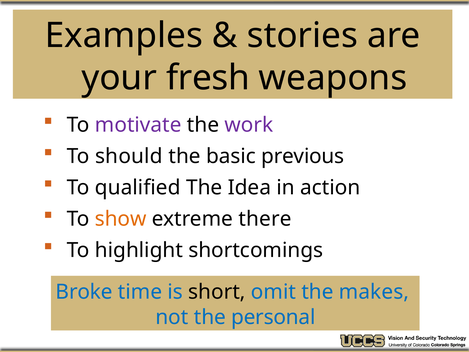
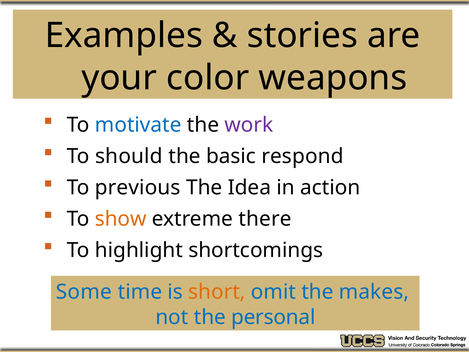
fresh: fresh -> color (208, 78)
motivate colour: purple -> blue (138, 125)
previous: previous -> respond (303, 156)
qualified: qualified -> previous (138, 187)
Broke: Broke -> Some (84, 292)
short colour: black -> orange (217, 292)
